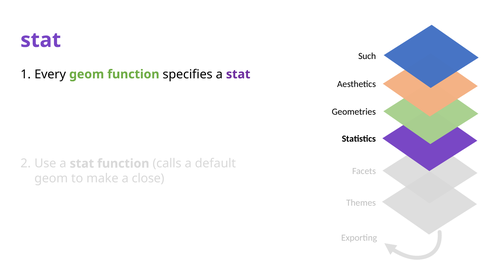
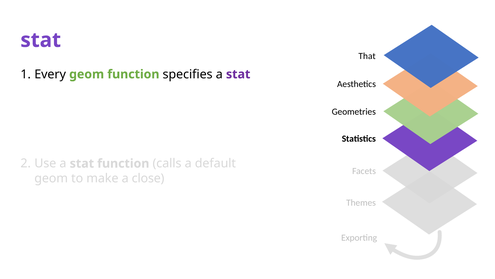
Such: Such -> That (367, 56)
